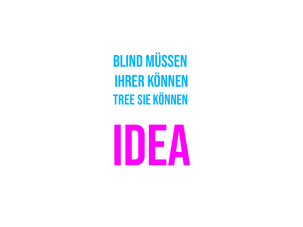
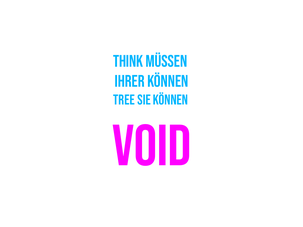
Blind: Blind -> Think (128, 61)
idea: idea -> void (152, 146)
